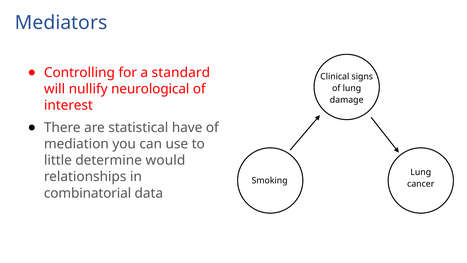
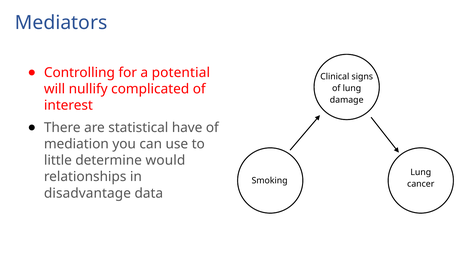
standard: standard -> potential (181, 73)
neurological: neurological -> complicated (150, 89)
combinatorial: combinatorial -> disadvantage (87, 193)
